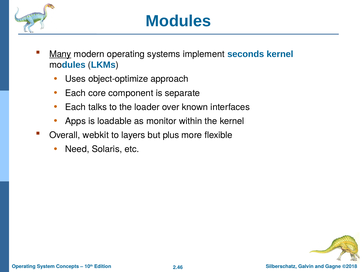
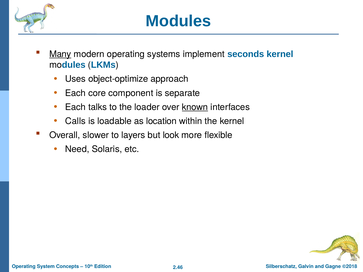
known underline: none -> present (195, 107)
Apps: Apps -> Calls (75, 121)
monitor: monitor -> location (161, 121)
webkit: webkit -> slower (96, 135)
plus: plus -> look (171, 135)
